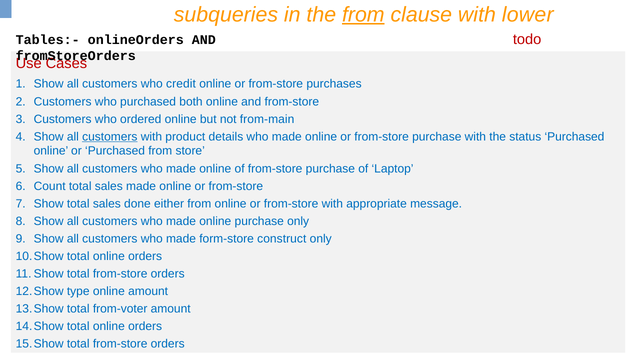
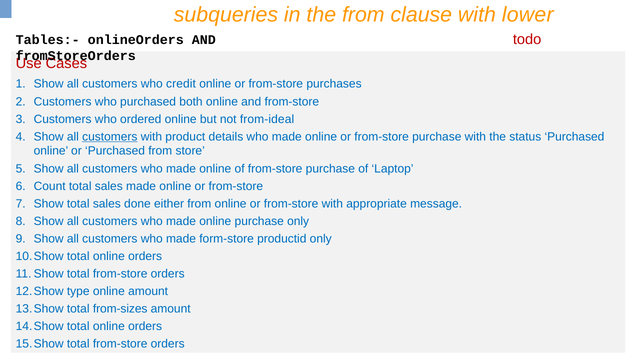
from underline: present -> none (363, 15)
from-main: from-main -> from-ideal (267, 119)
construct: construct -> productid (282, 239)
from-voter: from-voter -> from-sizes (120, 309)
